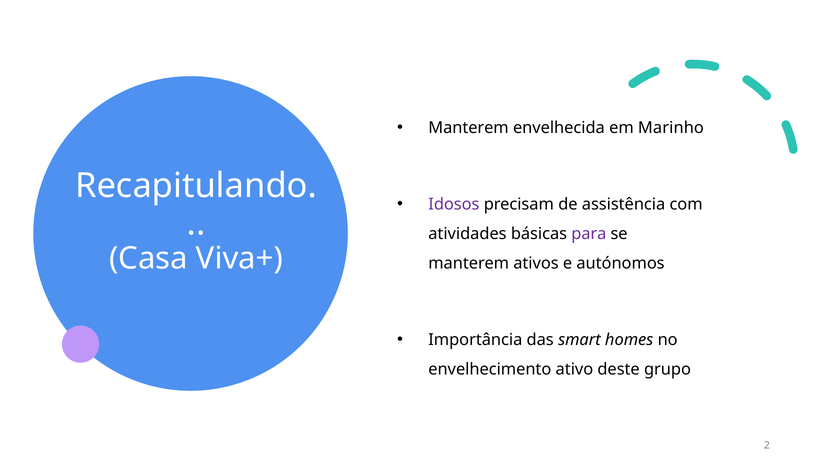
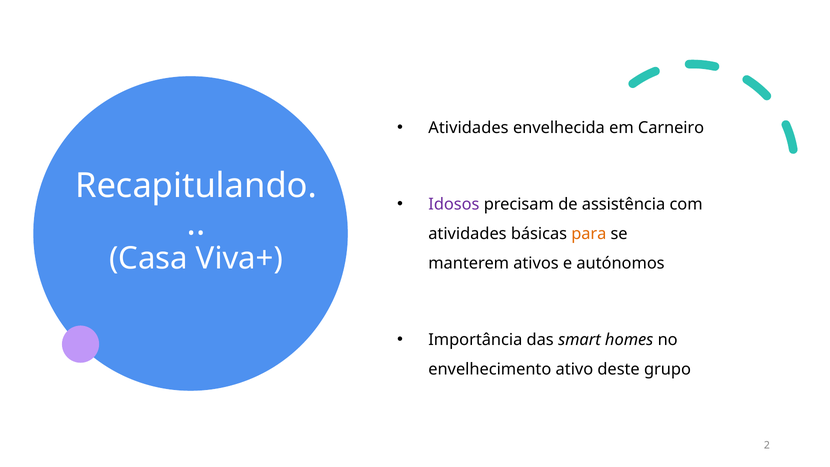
Manterem: Manterem -> Atividades (468, 128)
Marinho: Marinho -> Carneiro (671, 128)
para colour: purple -> orange (589, 234)
